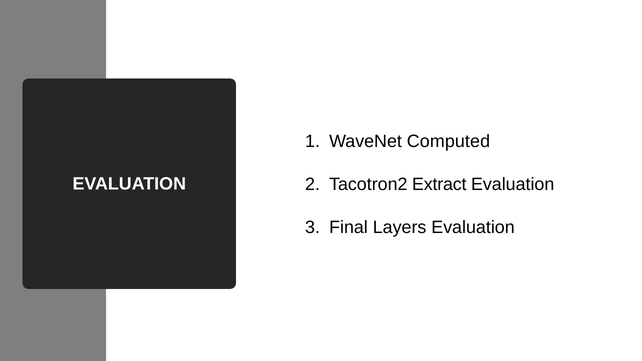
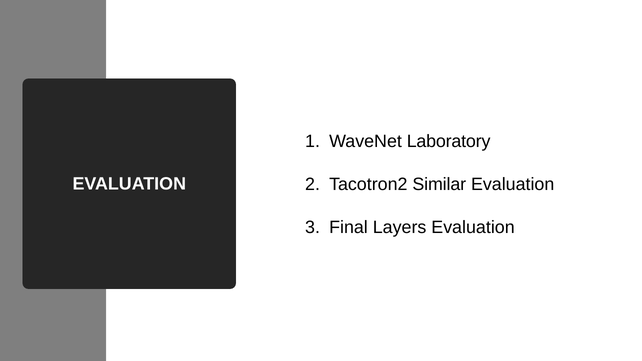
Computed: Computed -> Laboratory (449, 142)
Extract: Extract -> Similar (439, 184)
